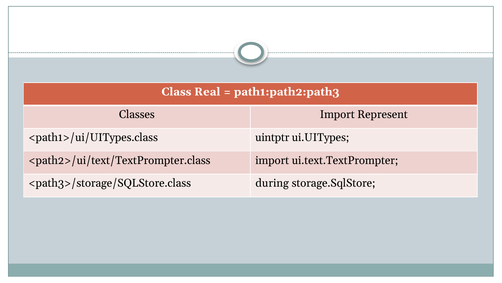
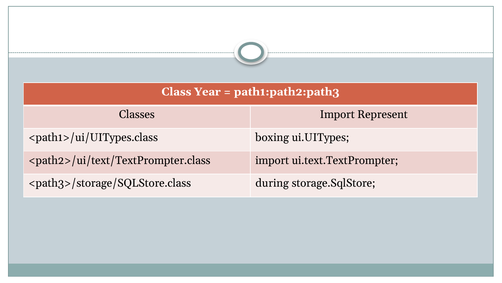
Real: Real -> Year (207, 92)
uintptr: uintptr -> boxing (272, 137)
